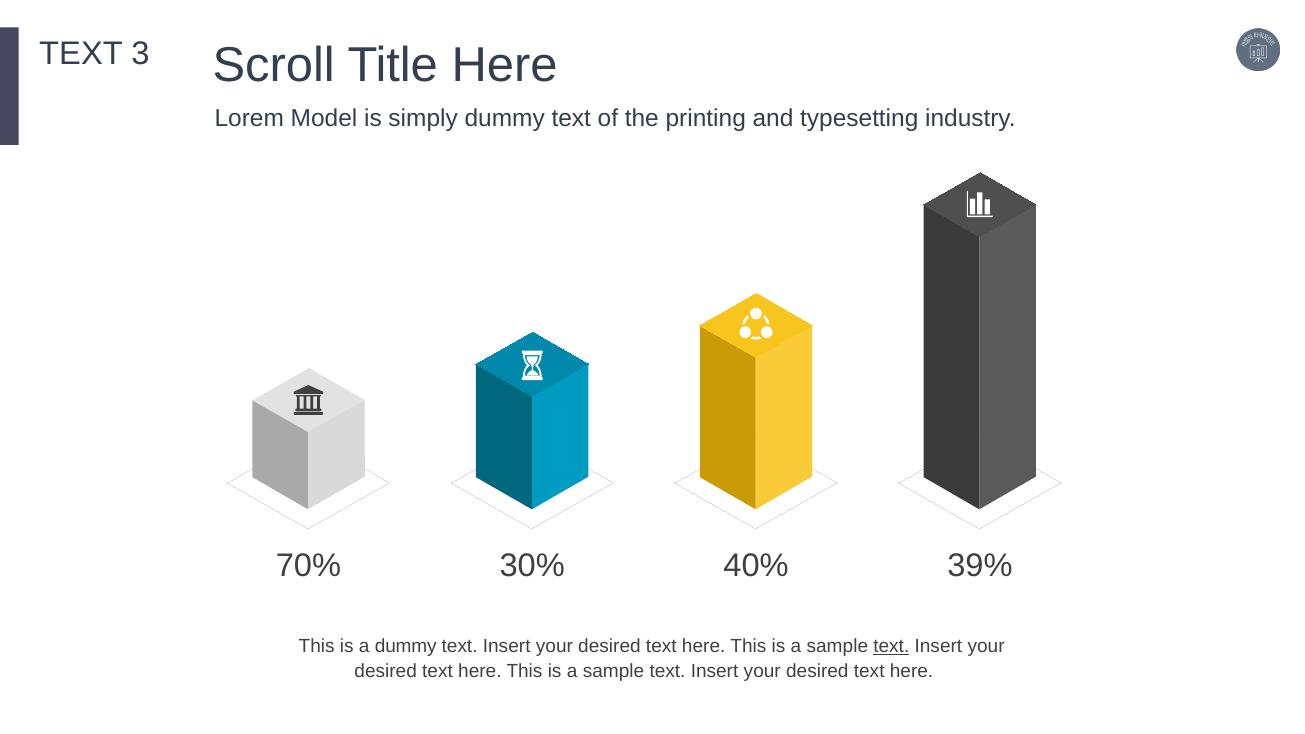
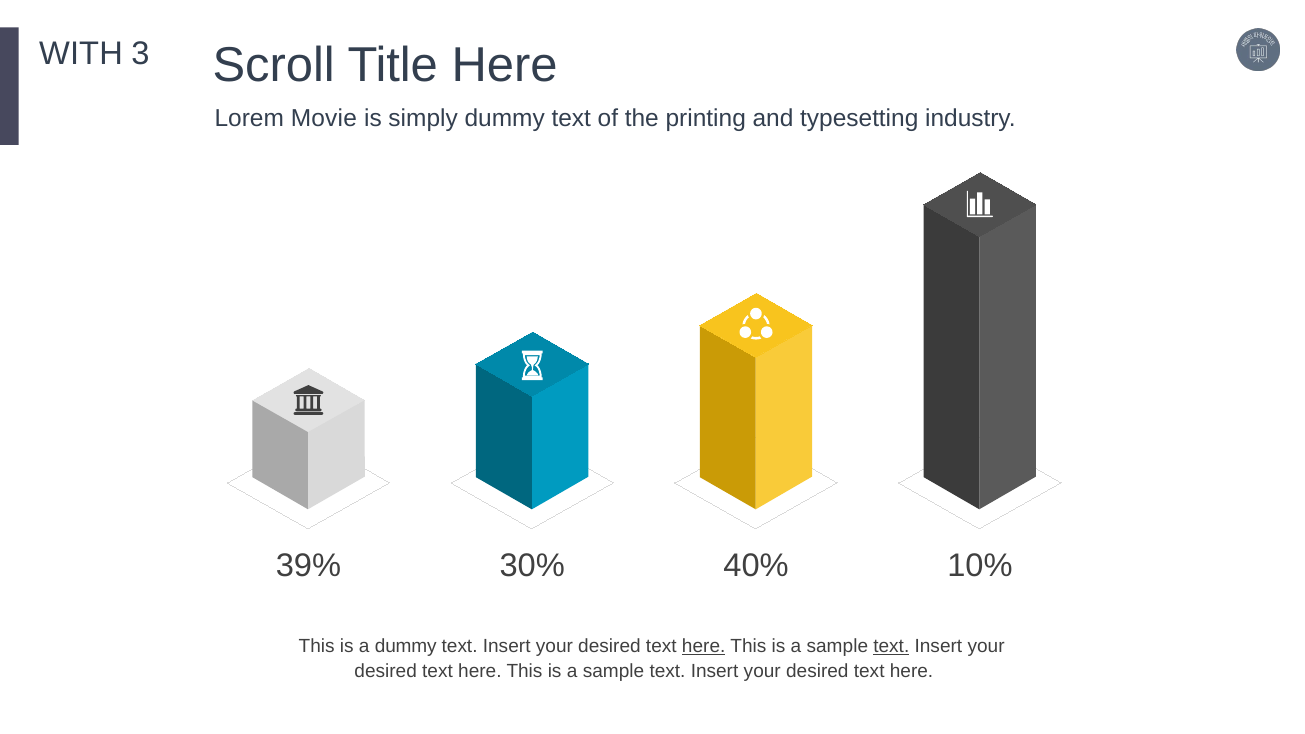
TEXT: TEXT -> WITH (81, 54)
Model: Model -> Movie (324, 118)
70%: 70% -> 39% (308, 566)
39%: 39% -> 10% (980, 566)
here underline: none -> present (704, 647)
